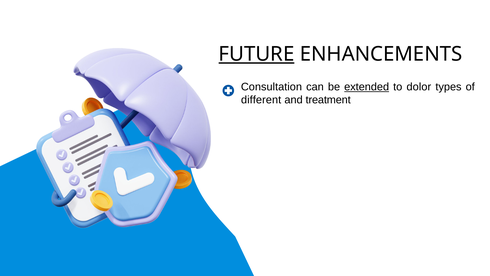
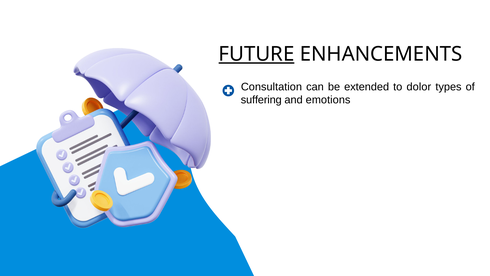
extended underline: present -> none (367, 87)
different: different -> suffering (261, 100)
treatment: treatment -> emotions (328, 100)
